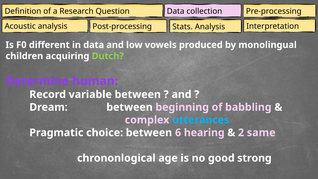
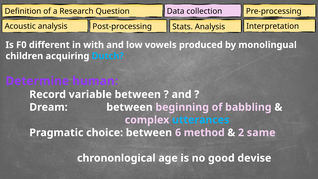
in data: data -> with (94, 45)
Dutch colour: light green -> light blue (108, 56)
hearing: hearing -> method (204, 133)
strong: strong -> devise (254, 158)
